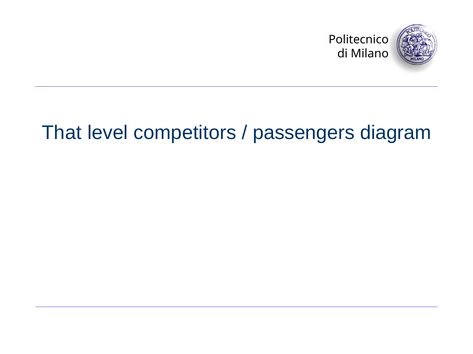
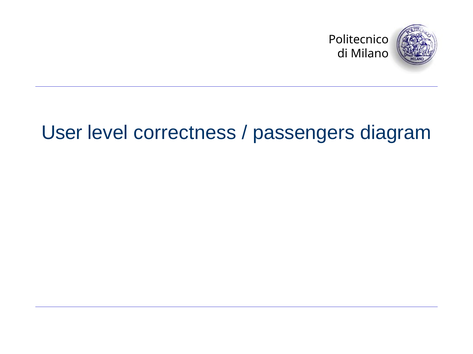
That: That -> User (62, 133)
competitors: competitors -> correctness (185, 133)
